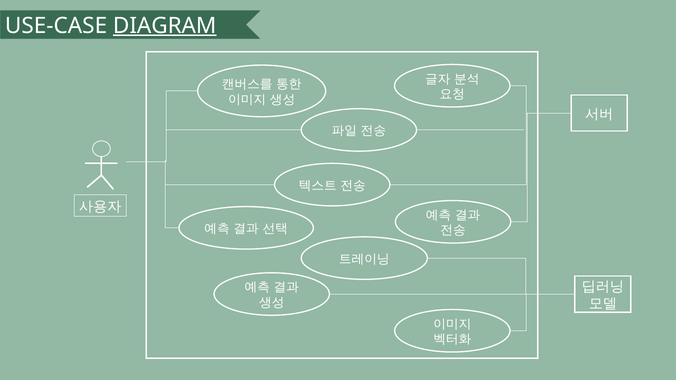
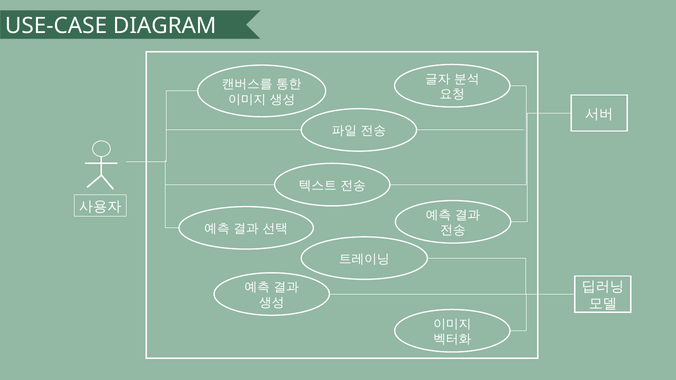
DIAGRAM underline: present -> none (165, 26)
